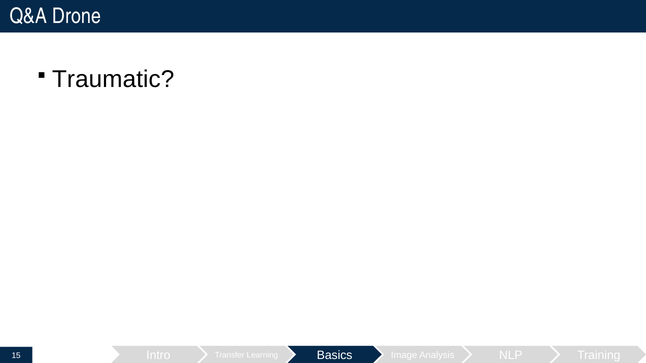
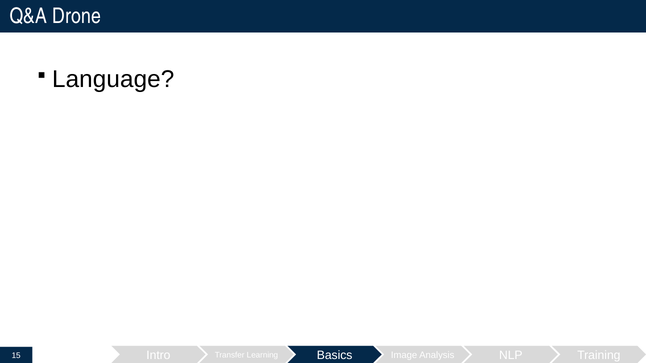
Traumatic: Traumatic -> Language (113, 79)
